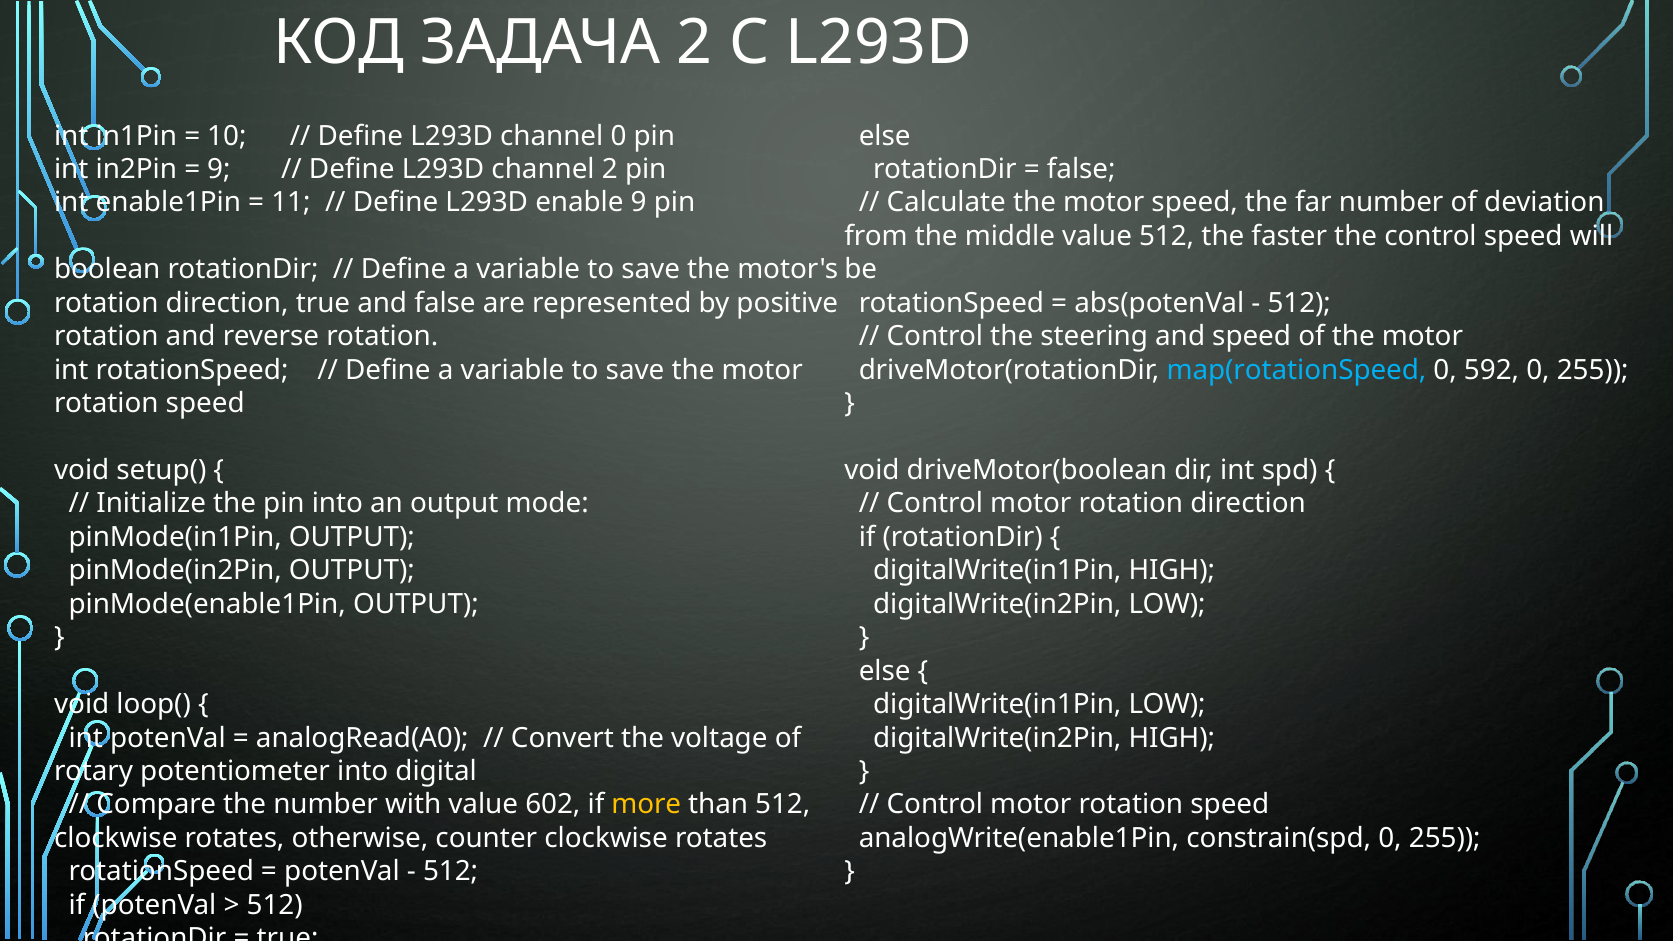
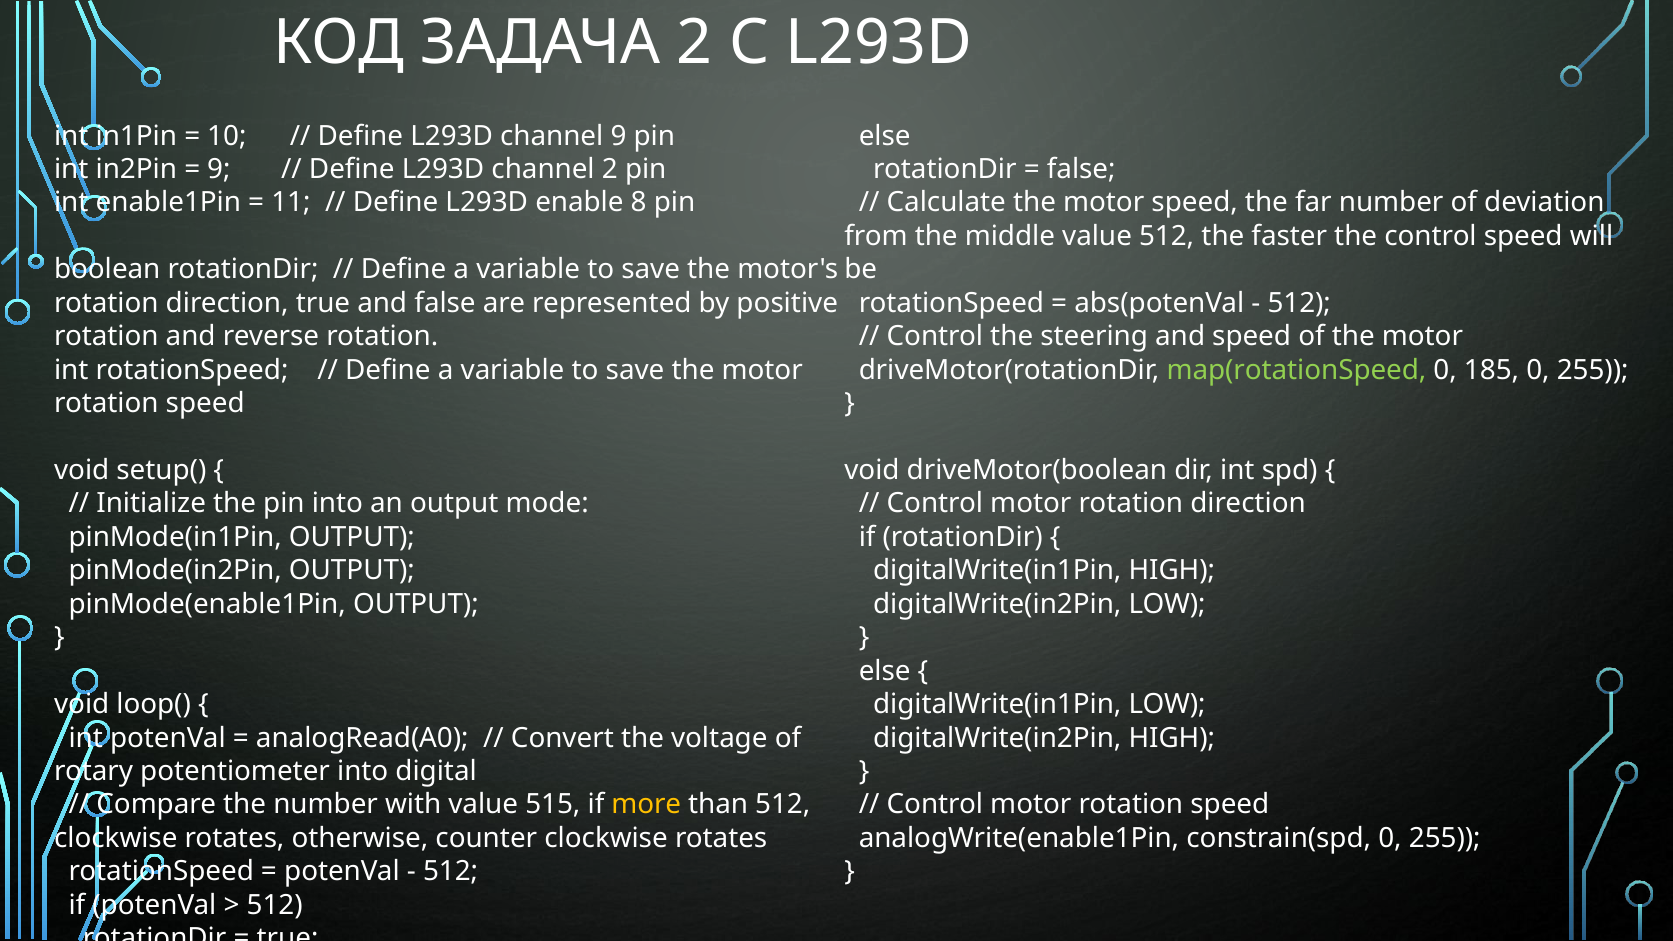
channel 0: 0 -> 9 (619, 136)
enable 9: 9 -> 8 (639, 203)
map(rotationSpeed colour: light blue -> light green (1296, 370)
592: 592 -> 185 (1492, 370)
602: 602 -> 515 (553, 805)
